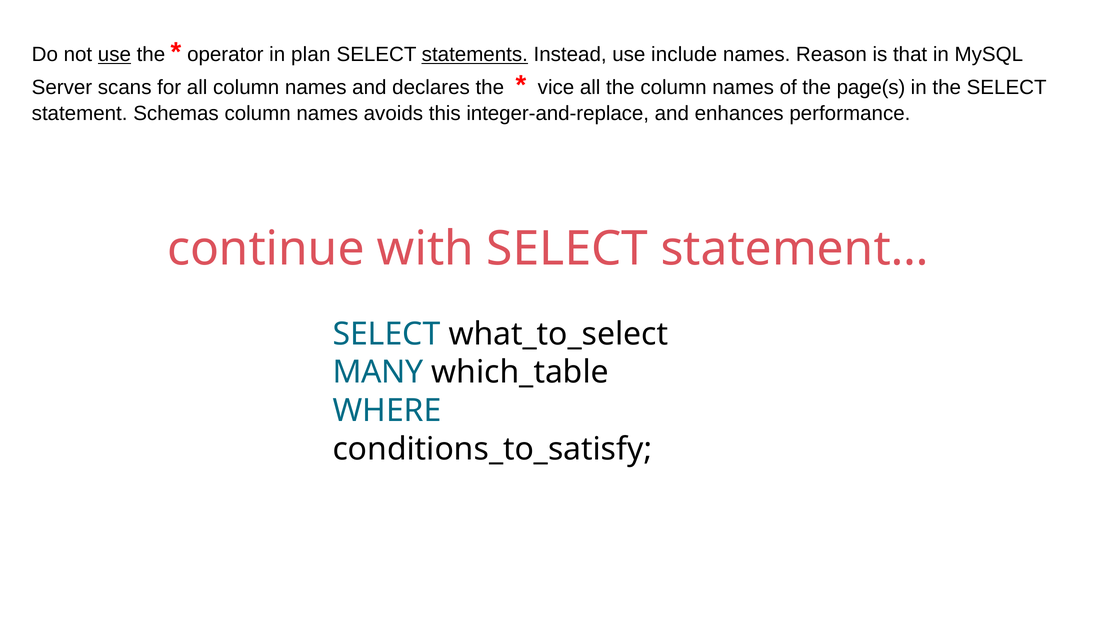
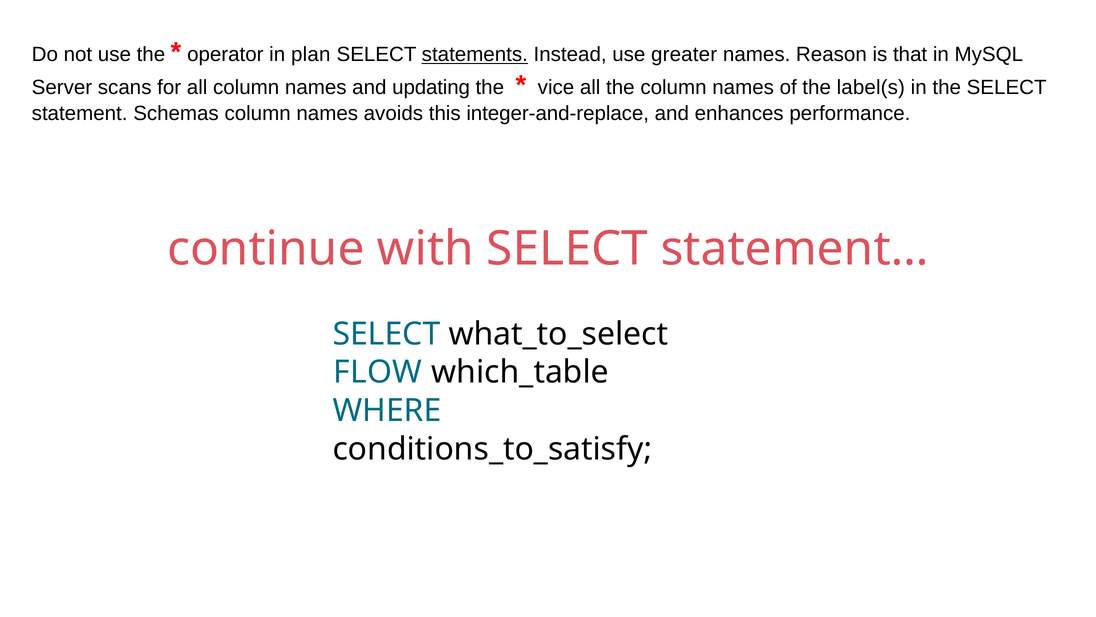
use underline: present -> none (114, 55)
include: include -> greater (684, 55)
declares: declares -> updating (431, 87)
page(s: page(s -> label(s (871, 87)
MANY: MANY -> FLOW (378, 372)
